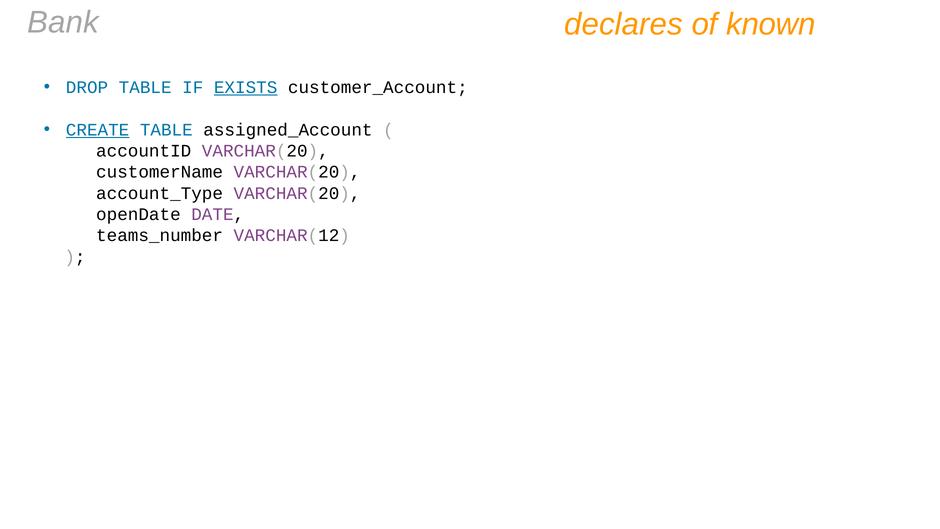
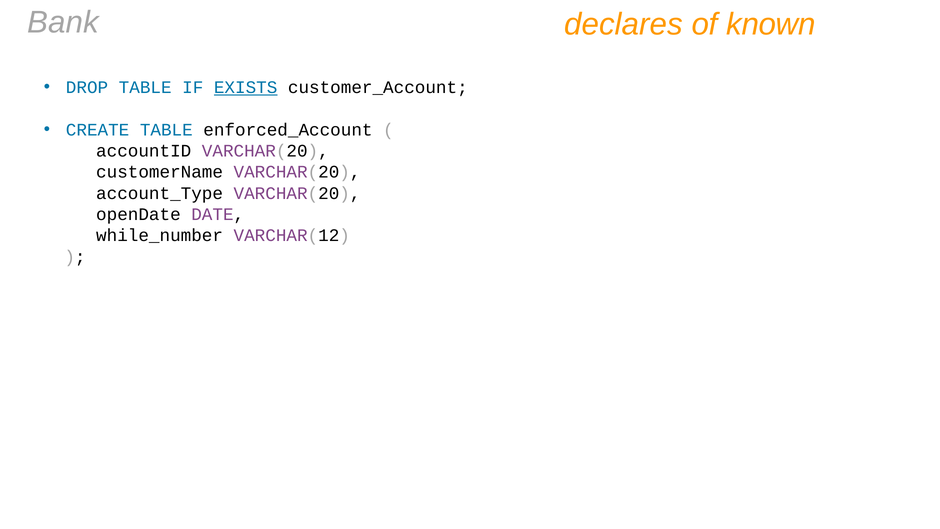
CREATE underline: present -> none (98, 130)
assigned_Account: assigned_Account -> enforced_Account (288, 130)
teams_number: teams_number -> while_number (160, 235)
